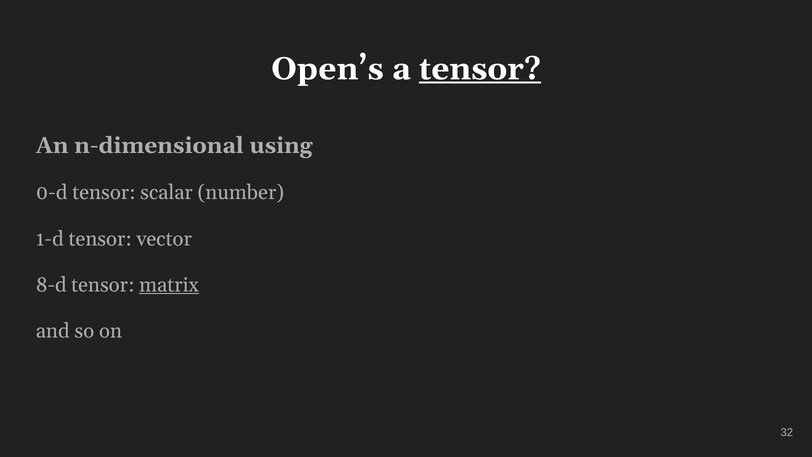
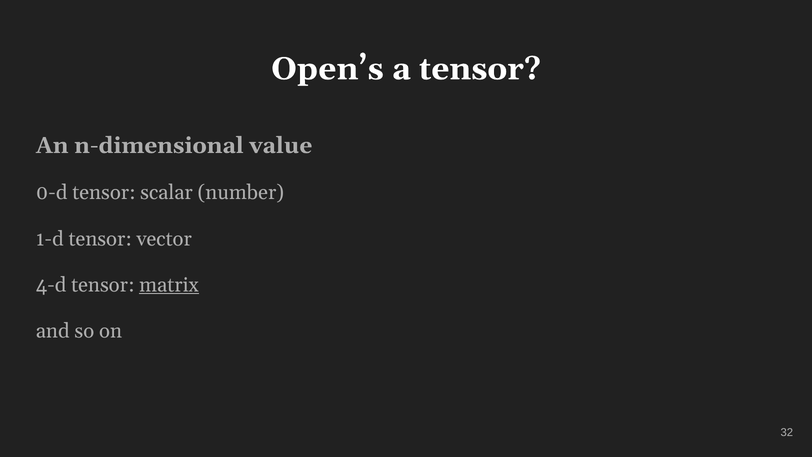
tensor underline: present -> none (480, 69)
using: using -> value (281, 145)
8-d: 8-d -> 4-d (51, 285)
